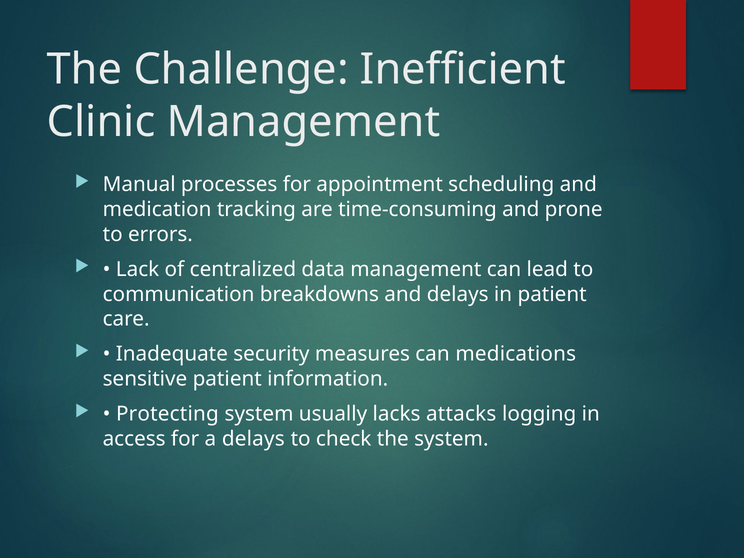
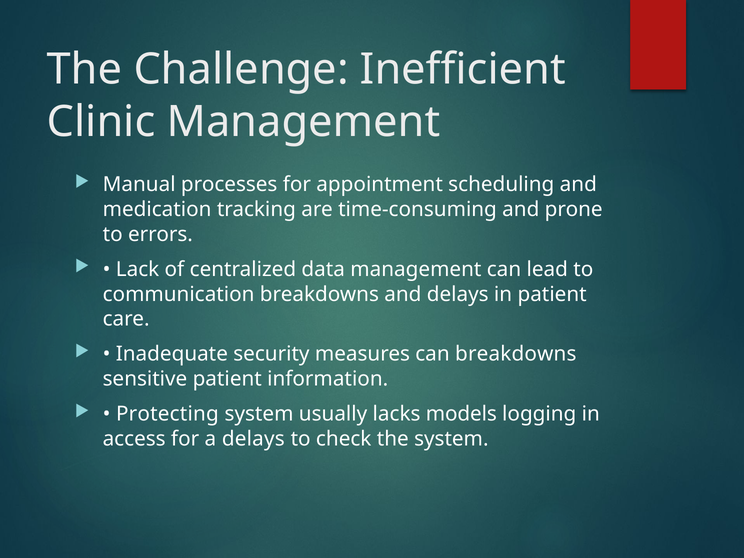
can medications: medications -> breakdowns (516, 354)
attacks: attacks -> models (461, 414)
